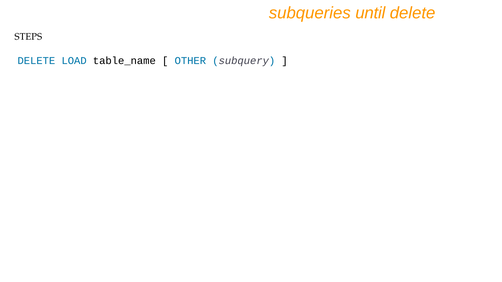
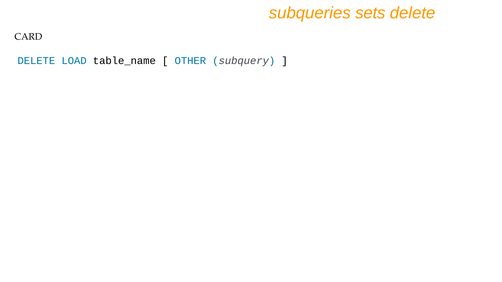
until: until -> sets (370, 13)
STEPS: STEPS -> CARD (28, 37)
